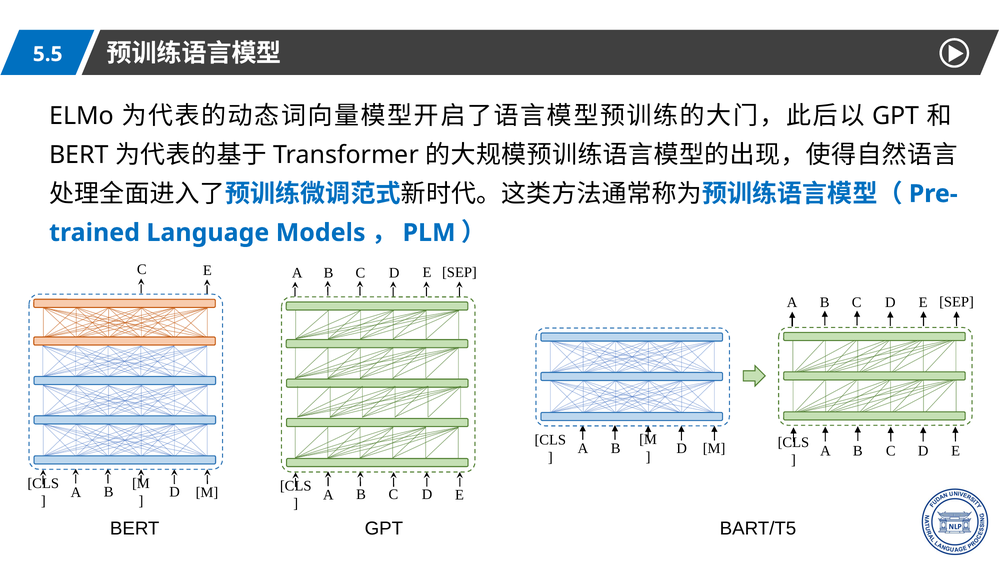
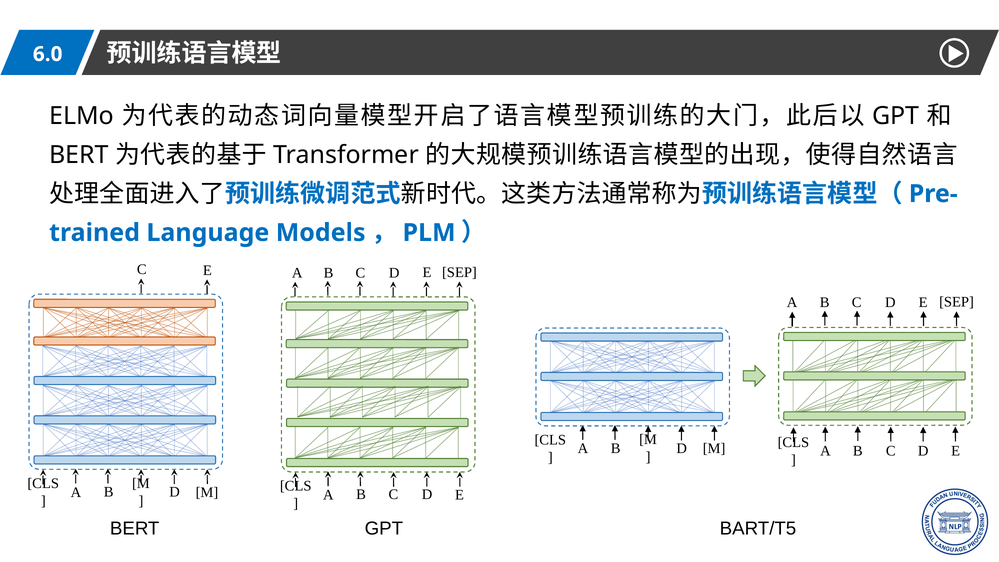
5.5: 5.5 -> 6.0 (48, 54)
